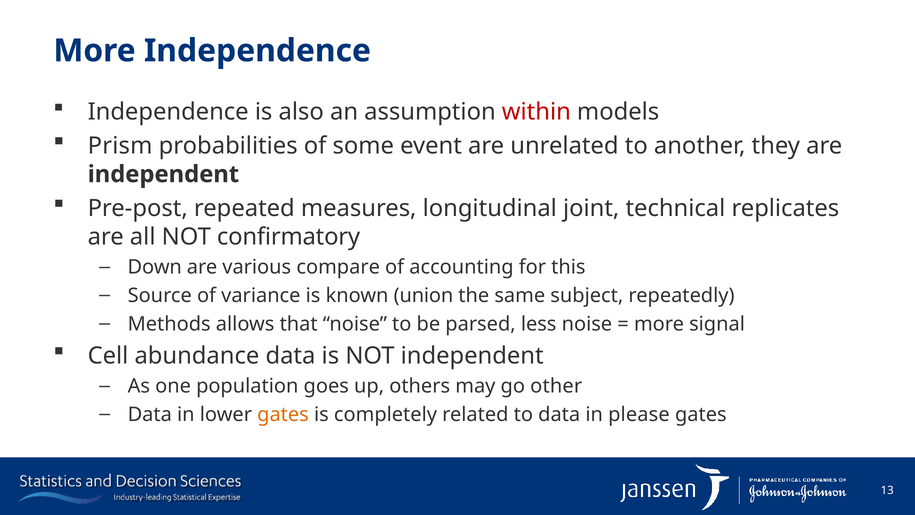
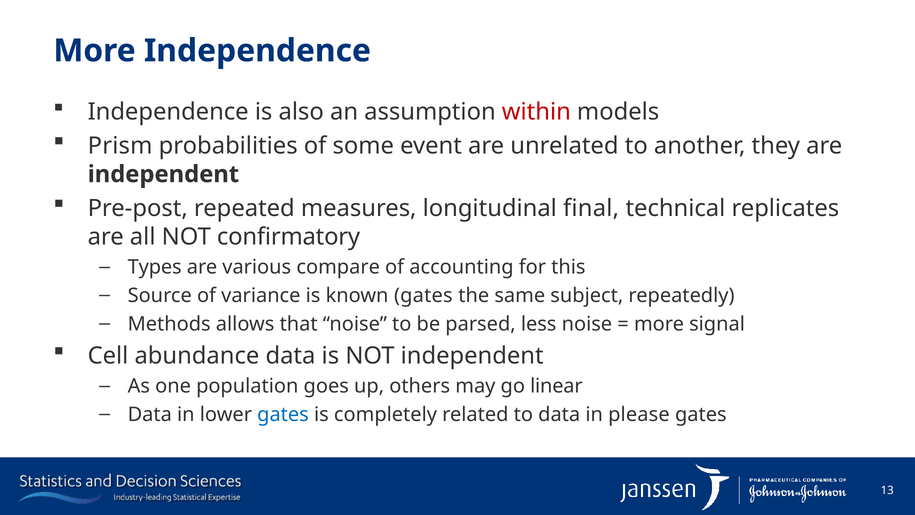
joint: joint -> final (591, 208)
Down: Down -> Types (155, 267)
known union: union -> gates (423, 295)
other: other -> linear (556, 386)
gates colour: orange -> blue (283, 414)
